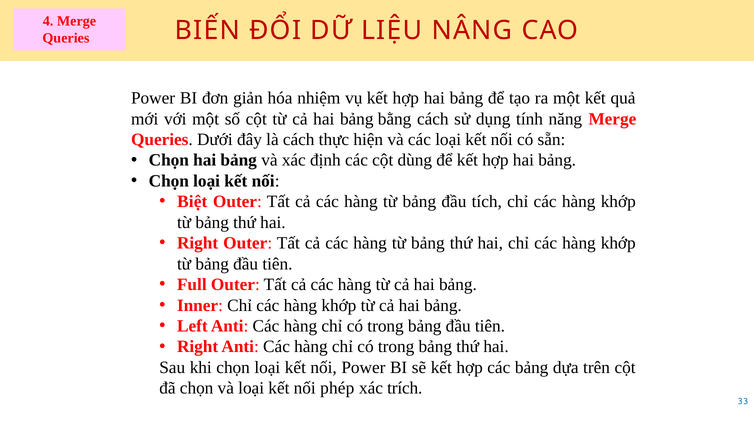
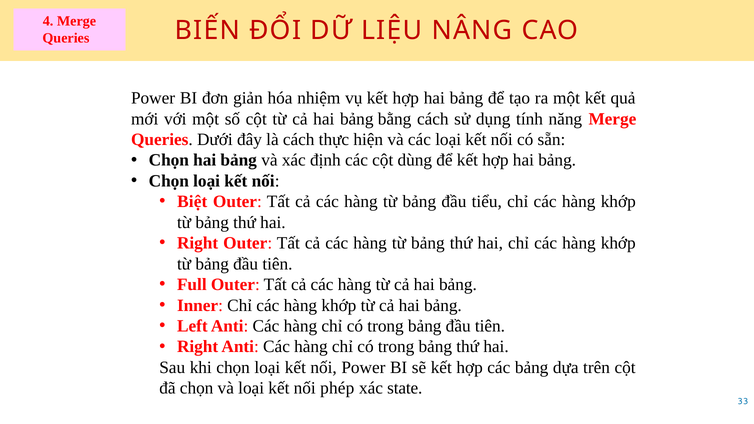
tích: tích -> tiểu (487, 202)
trích: trích -> state (405, 388)
